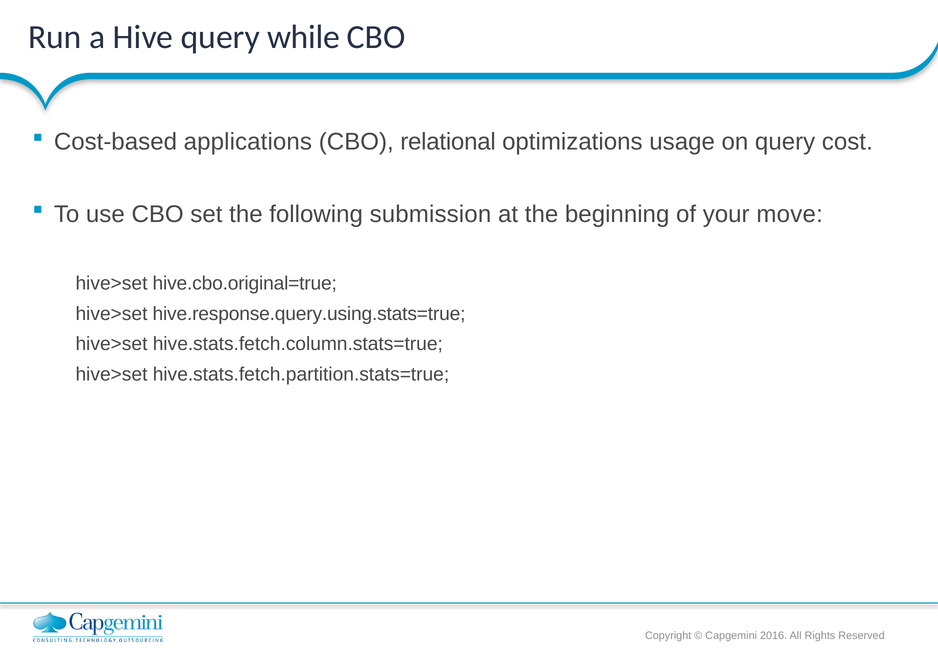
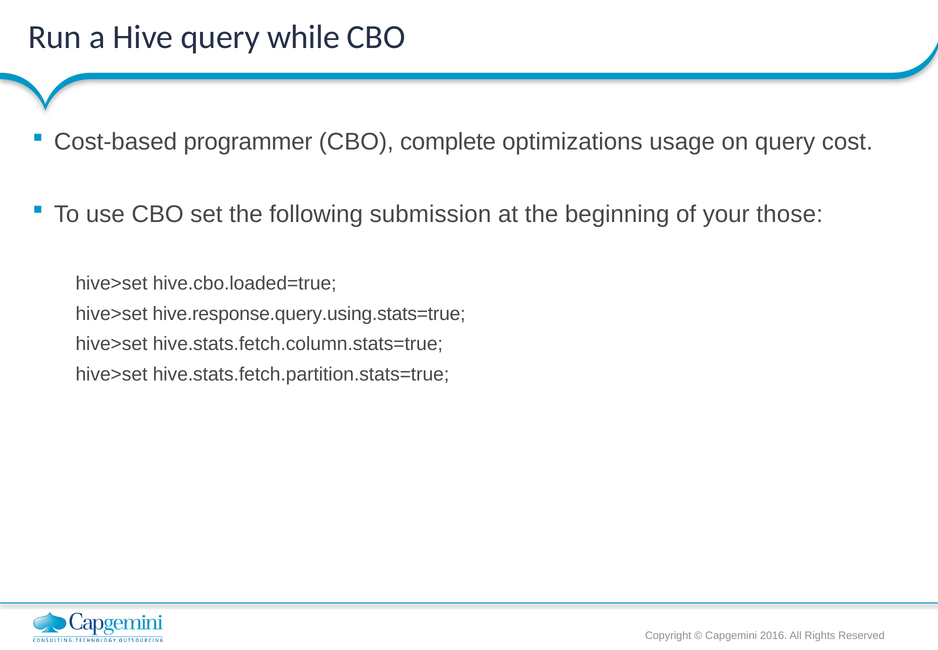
applications: applications -> programmer (248, 142)
relational: relational -> complete (448, 142)
move: move -> those (790, 214)
hive.cbo.original=true: hive.cbo.original=true -> hive.cbo.loaded=true (245, 283)
